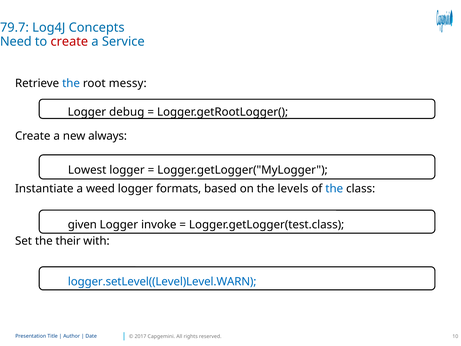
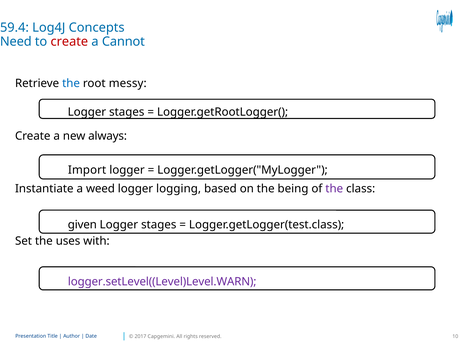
79.7: 79.7 -> 59.4 (14, 28)
Service: Service -> Cannot (123, 42)
debug: debug -> stages (127, 112)
Lowest: Lowest -> Import (87, 170)
formats: formats -> logging (179, 188)
levels: levels -> being (293, 188)
the colour: blue -> purple (334, 188)
invoke: invoke -> stages (159, 225)
their: their -> uses (68, 241)
logger.setLevel((Level)Level.WARN colour: blue -> purple (162, 281)
